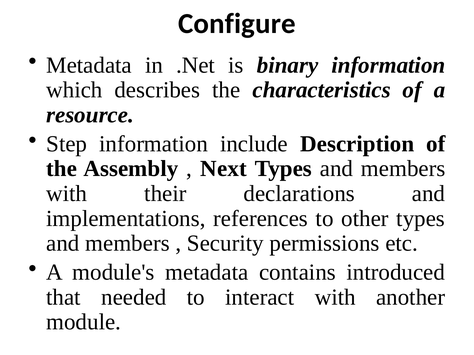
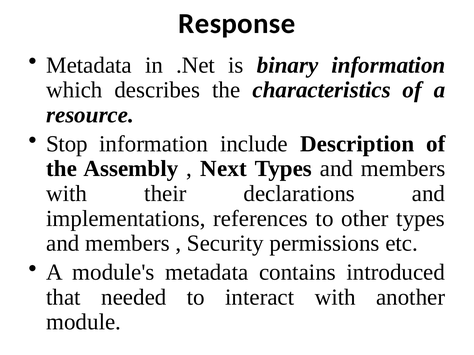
Configure: Configure -> Response (237, 24)
Step: Step -> Stop (67, 144)
